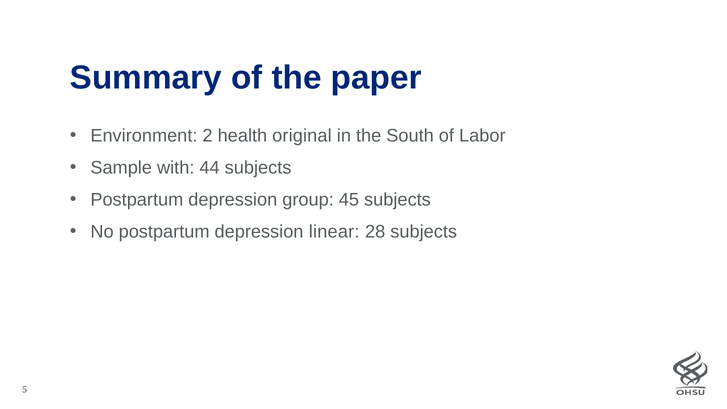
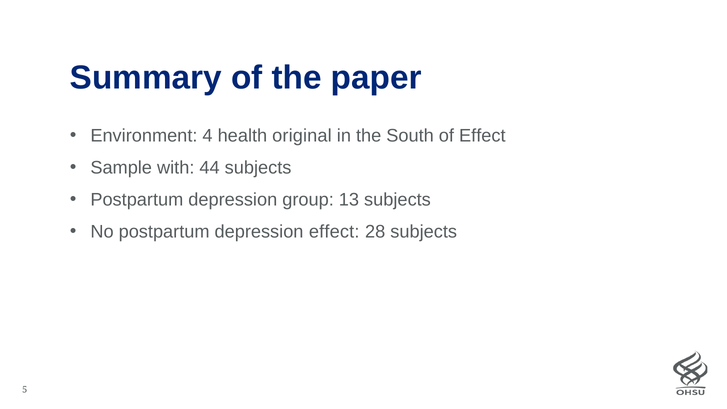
2: 2 -> 4 (208, 136)
of Labor: Labor -> Effect (482, 136)
45: 45 -> 13 (349, 200)
depression linear: linear -> effect (334, 232)
